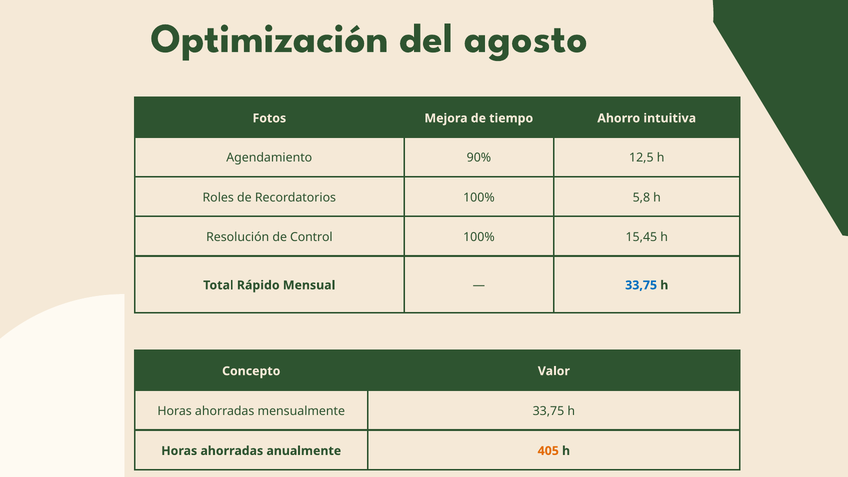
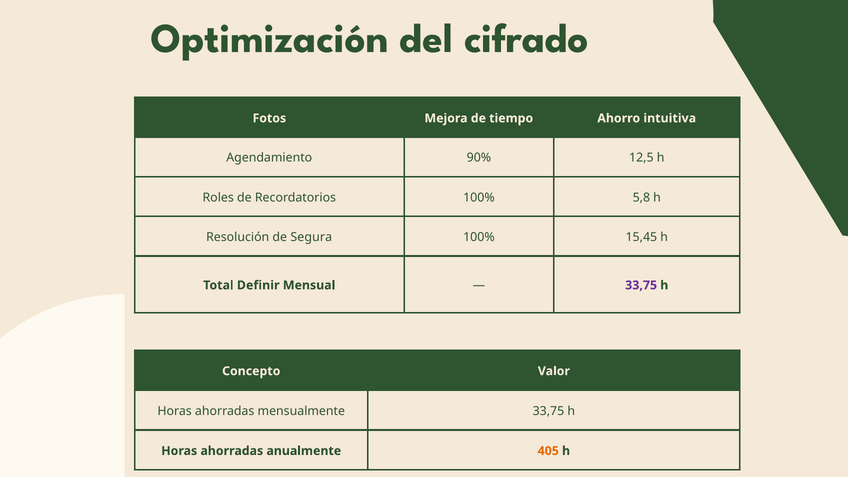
agosto: agosto -> cifrado (526, 38)
Control: Control -> Segura (311, 237)
Rápido: Rápido -> Definir (258, 285)
33,75 colour: blue -> purple (641, 285)
